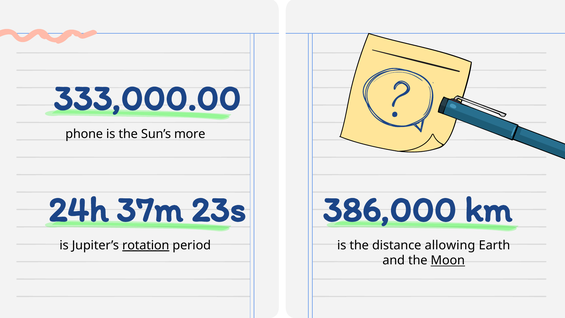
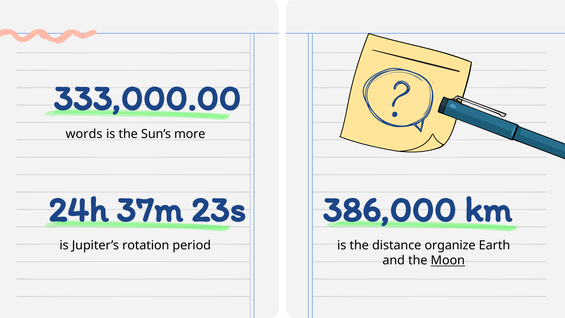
phone: phone -> words (84, 134)
rotation underline: present -> none (146, 245)
allowing: allowing -> organize (450, 245)
